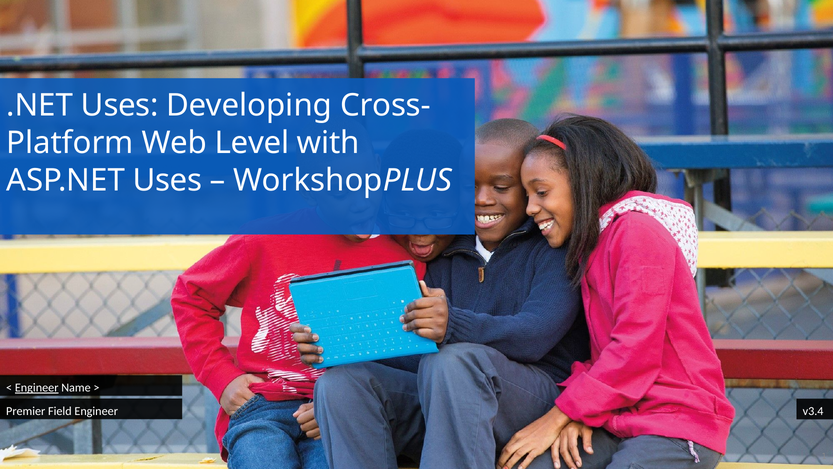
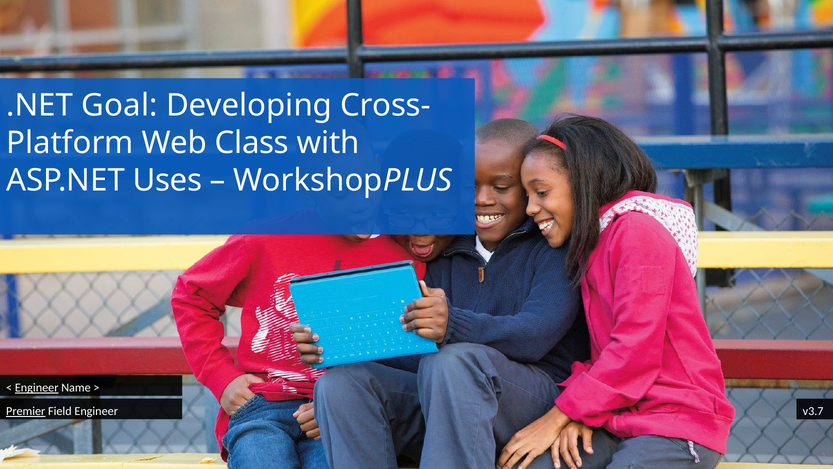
.NET Uses: Uses -> Goal (119, 105)
Level: Level -> Class (252, 143)
Premier underline: none -> present (26, 411)
v3.4: v3.4 -> v3.7 (813, 411)
